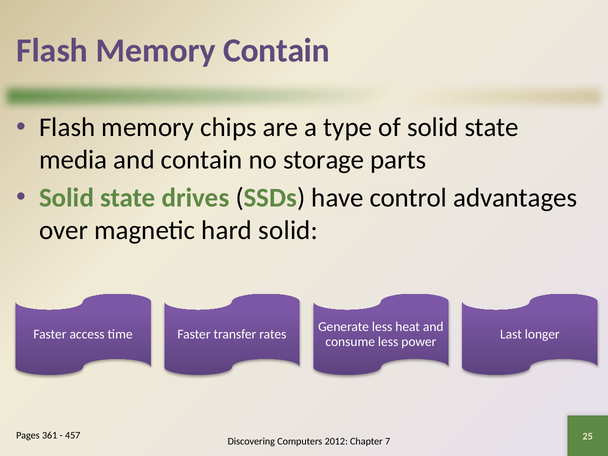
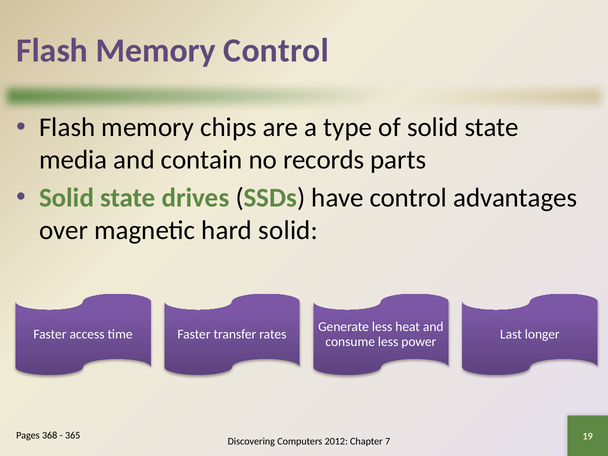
Memory Contain: Contain -> Control (276, 50)
storage: storage -> records (324, 160)
361: 361 -> 368 (50, 435)
457: 457 -> 365 (73, 435)
25: 25 -> 19 (588, 436)
